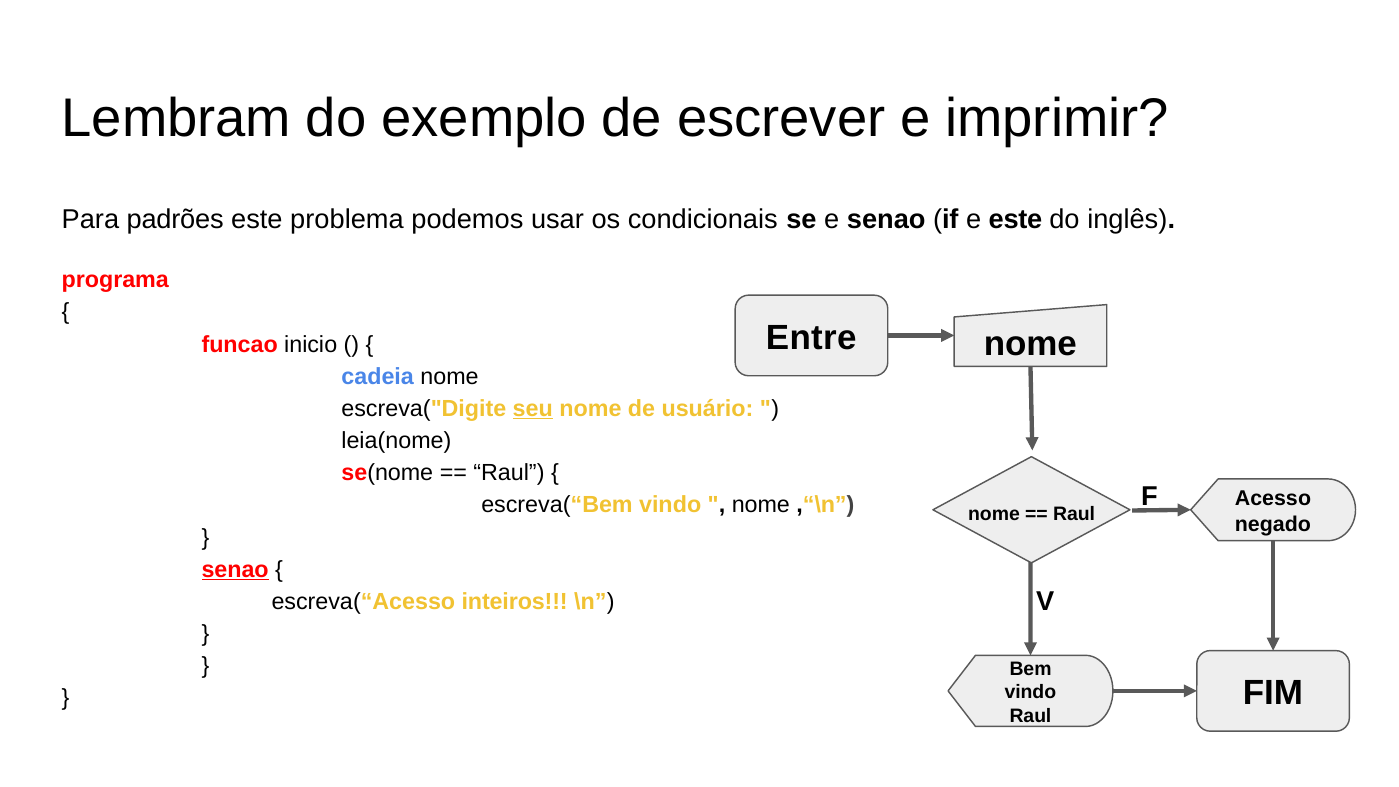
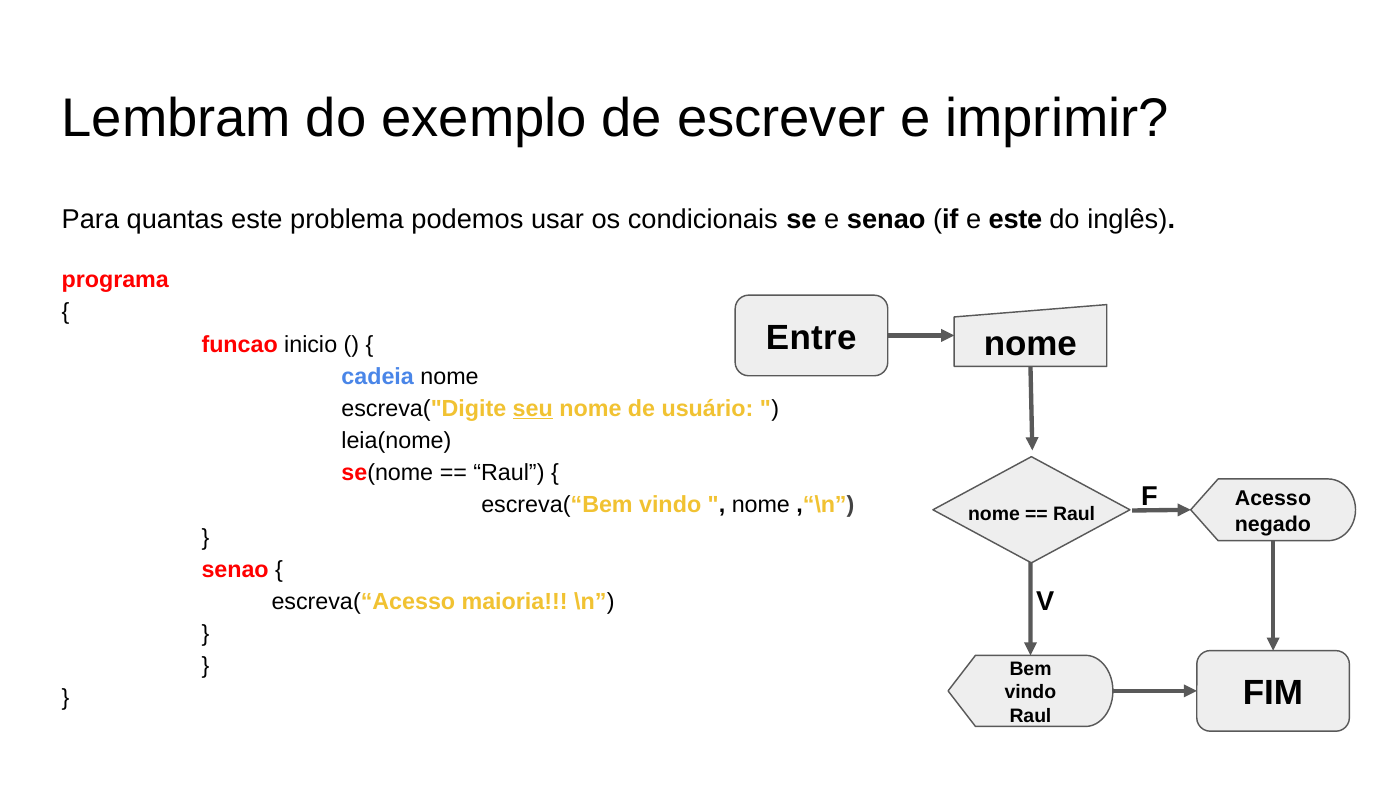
padrões: padrões -> quantas (175, 219)
senao underline: present -> none (235, 570)
inteiros: inteiros -> maioria (515, 602)
